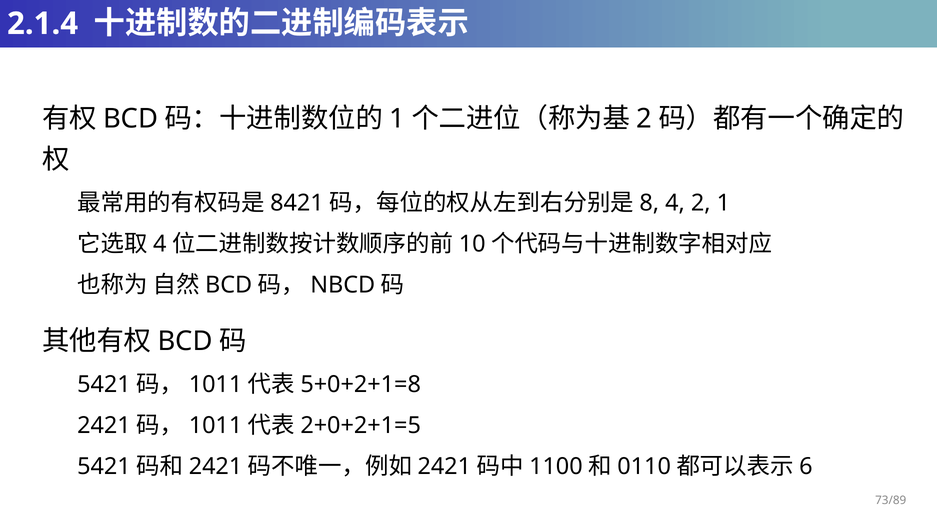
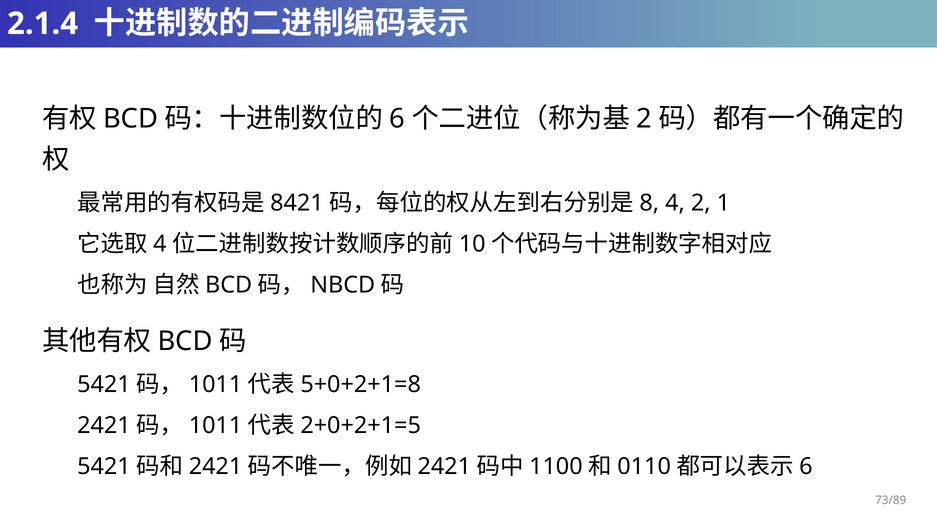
1: 1 -> 6 (397, 119)
